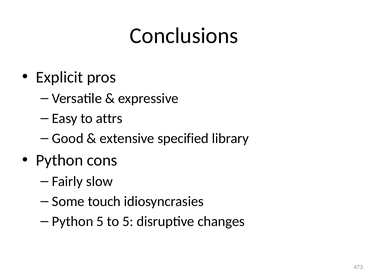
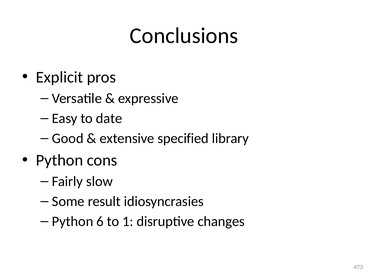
attrs: attrs -> date (109, 118)
touch: touch -> result (104, 201)
Python 5: 5 -> 6 (100, 221)
to 5: 5 -> 1 (128, 221)
